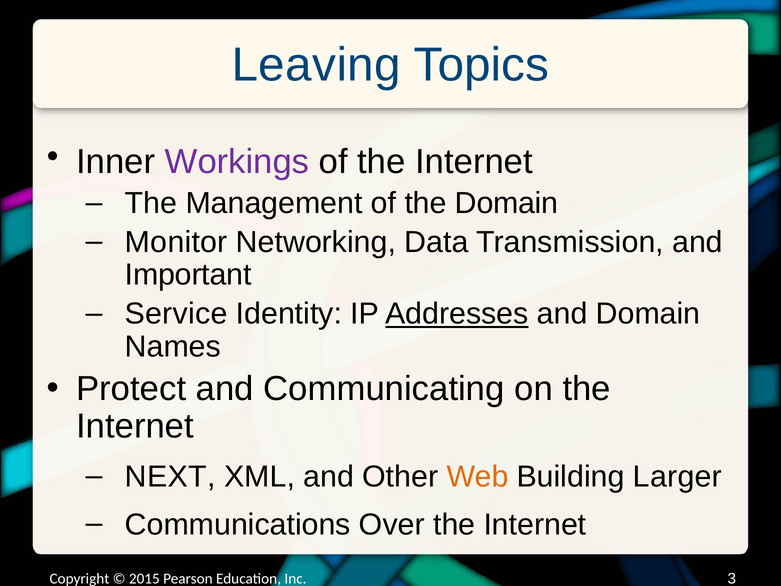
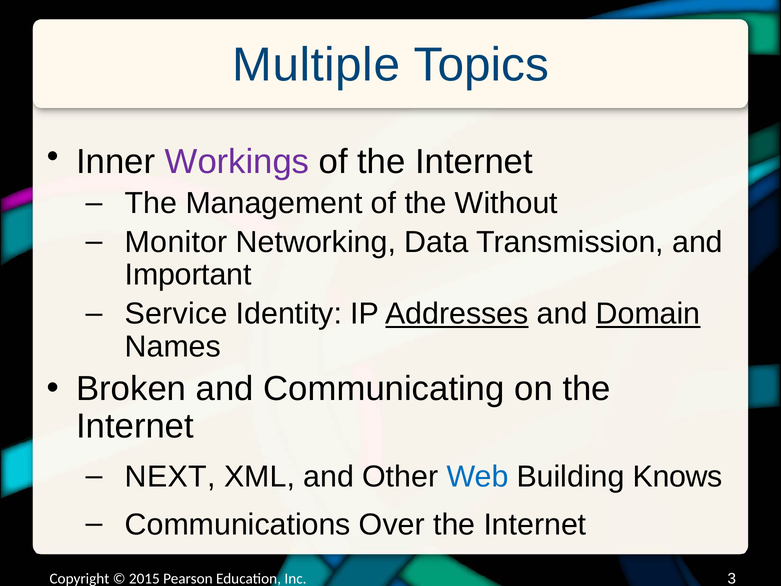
Leaving: Leaving -> Multiple (316, 65)
the Domain: Domain -> Without (506, 203)
Domain underline: none -> present (648, 314)
Protect: Protect -> Broken (131, 389)
Web colour: orange -> blue (478, 477)
Larger: Larger -> Knows (678, 477)
